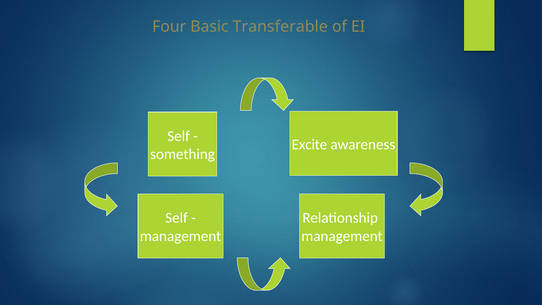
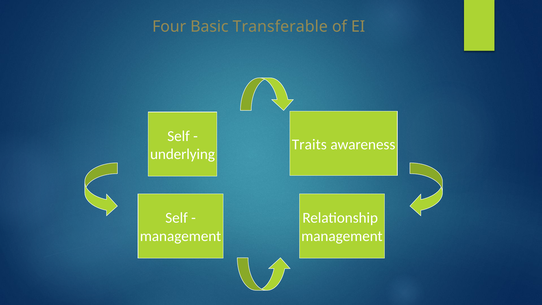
Excite: Excite -> Traits (309, 144)
something: something -> underlying (183, 154)
